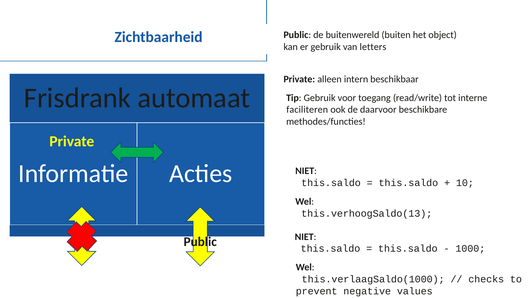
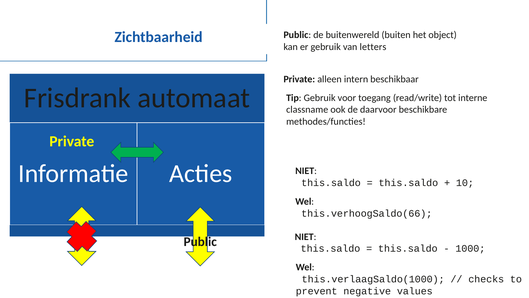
faciliteren: faciliteren -> classname (307, 110)
this.verhoogSaldo(13: this.verhoogSaldo(13 -> this.verhoogSaldo(66 (367, 213)
